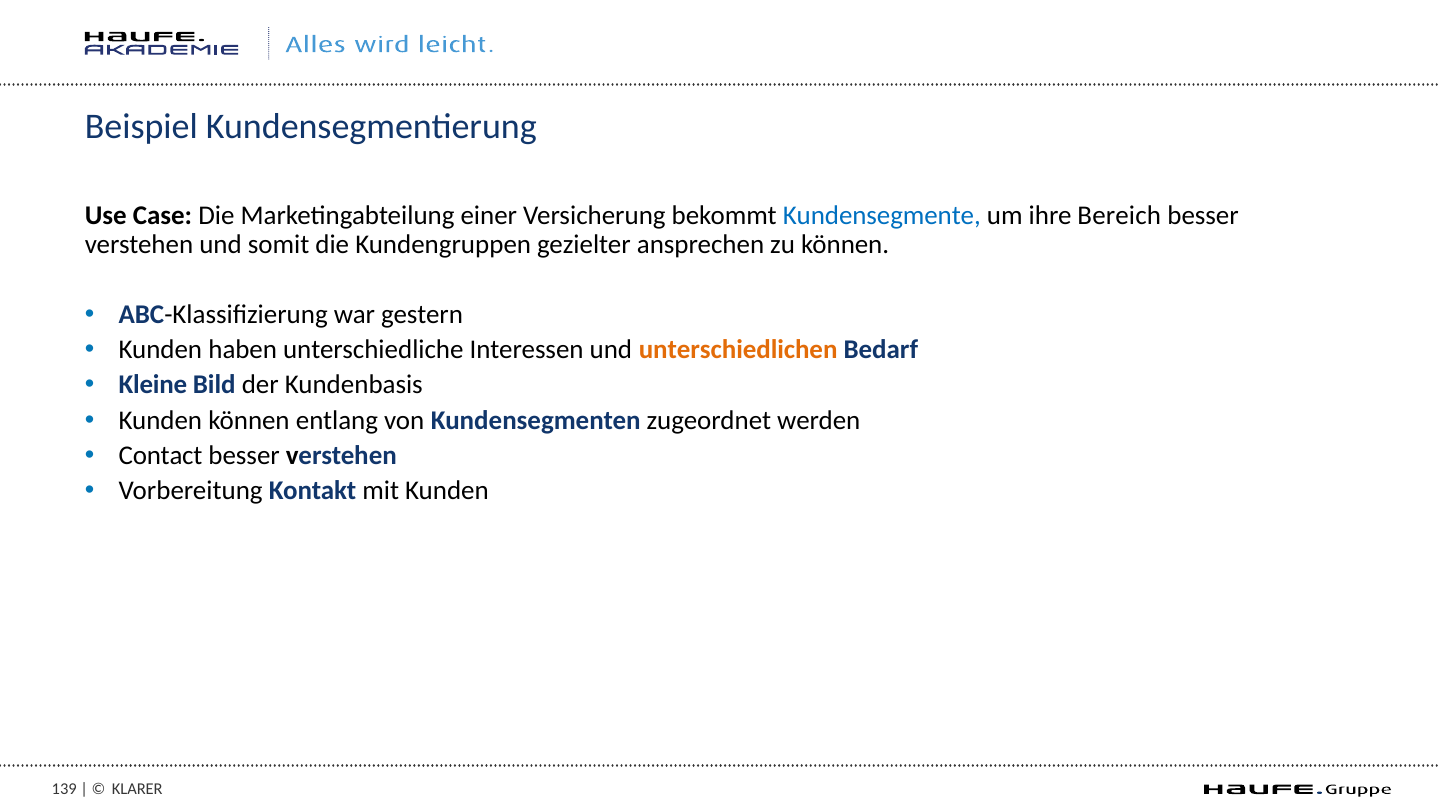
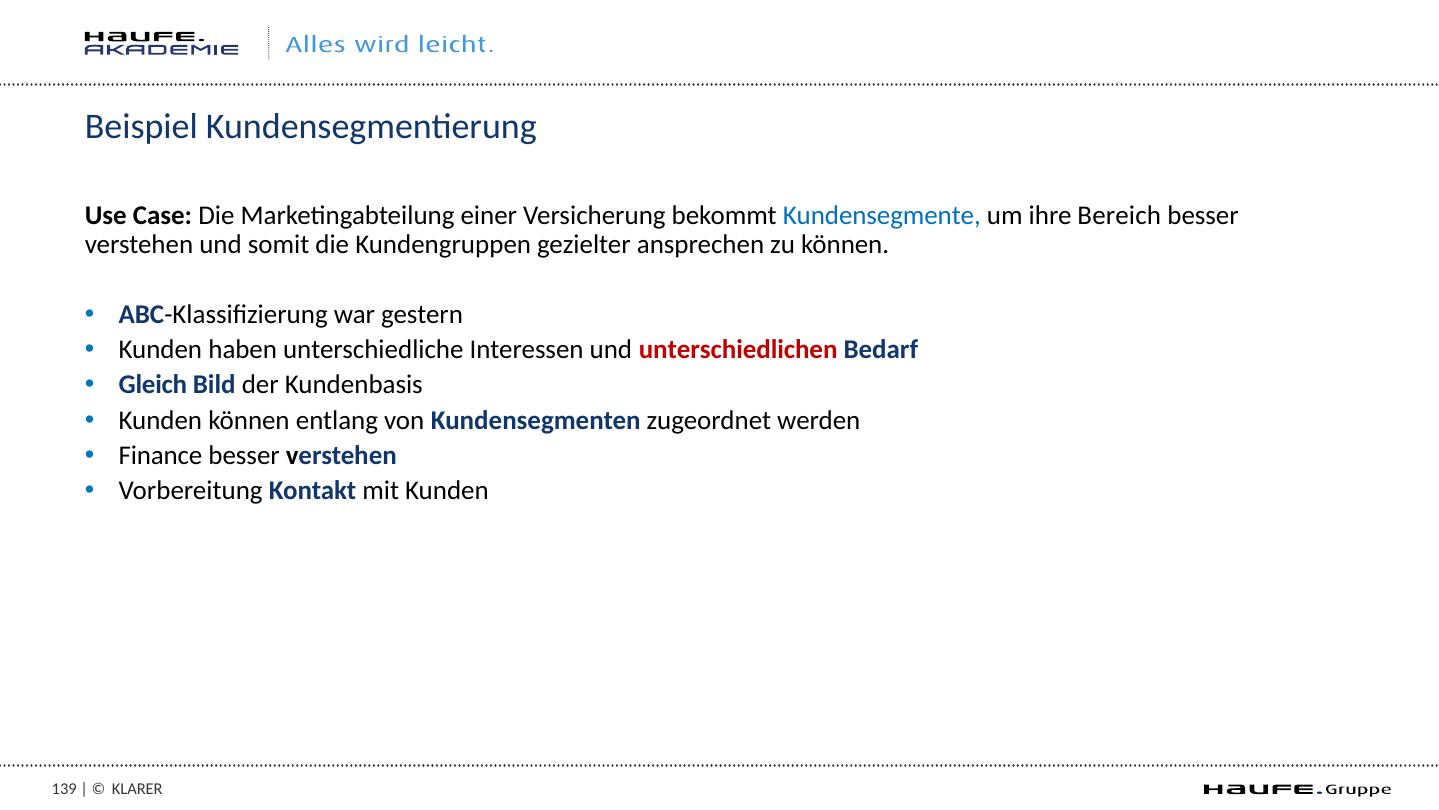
unterschiedlichen colour: orange -> red (738, 350)
Kleine: Kleine -> Gleich (153, 385)
Contact: Contact -> Finance (160, 455)
